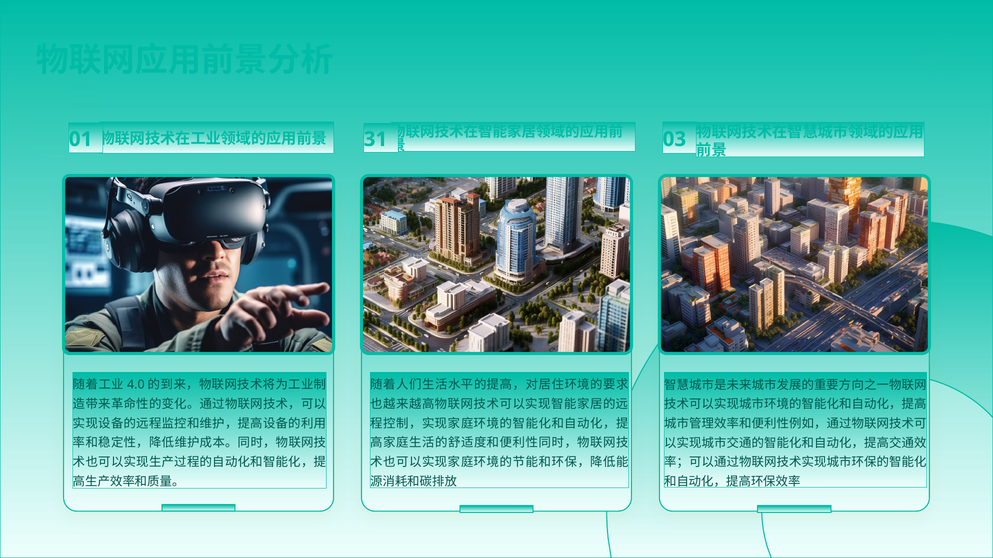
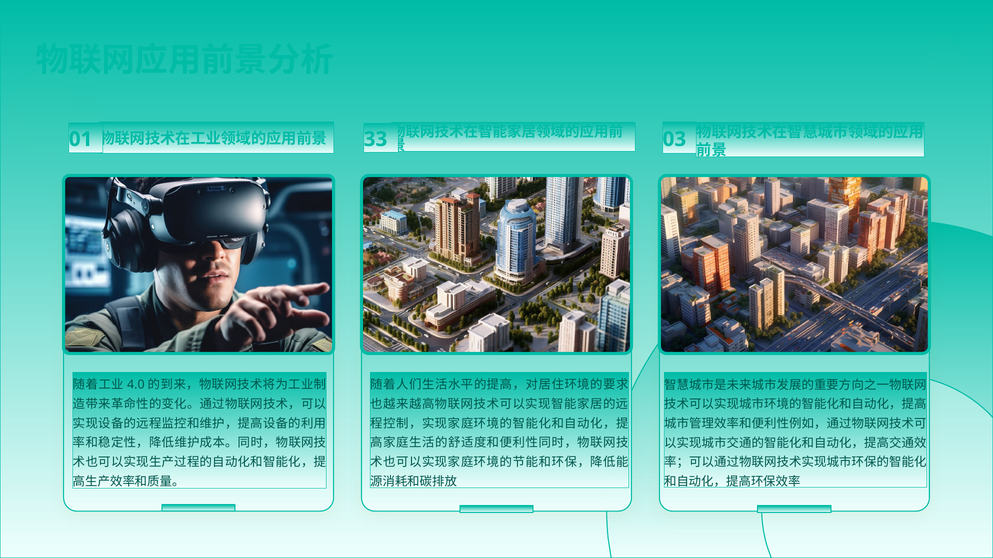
31: 31 -> 33 (376, 139)
